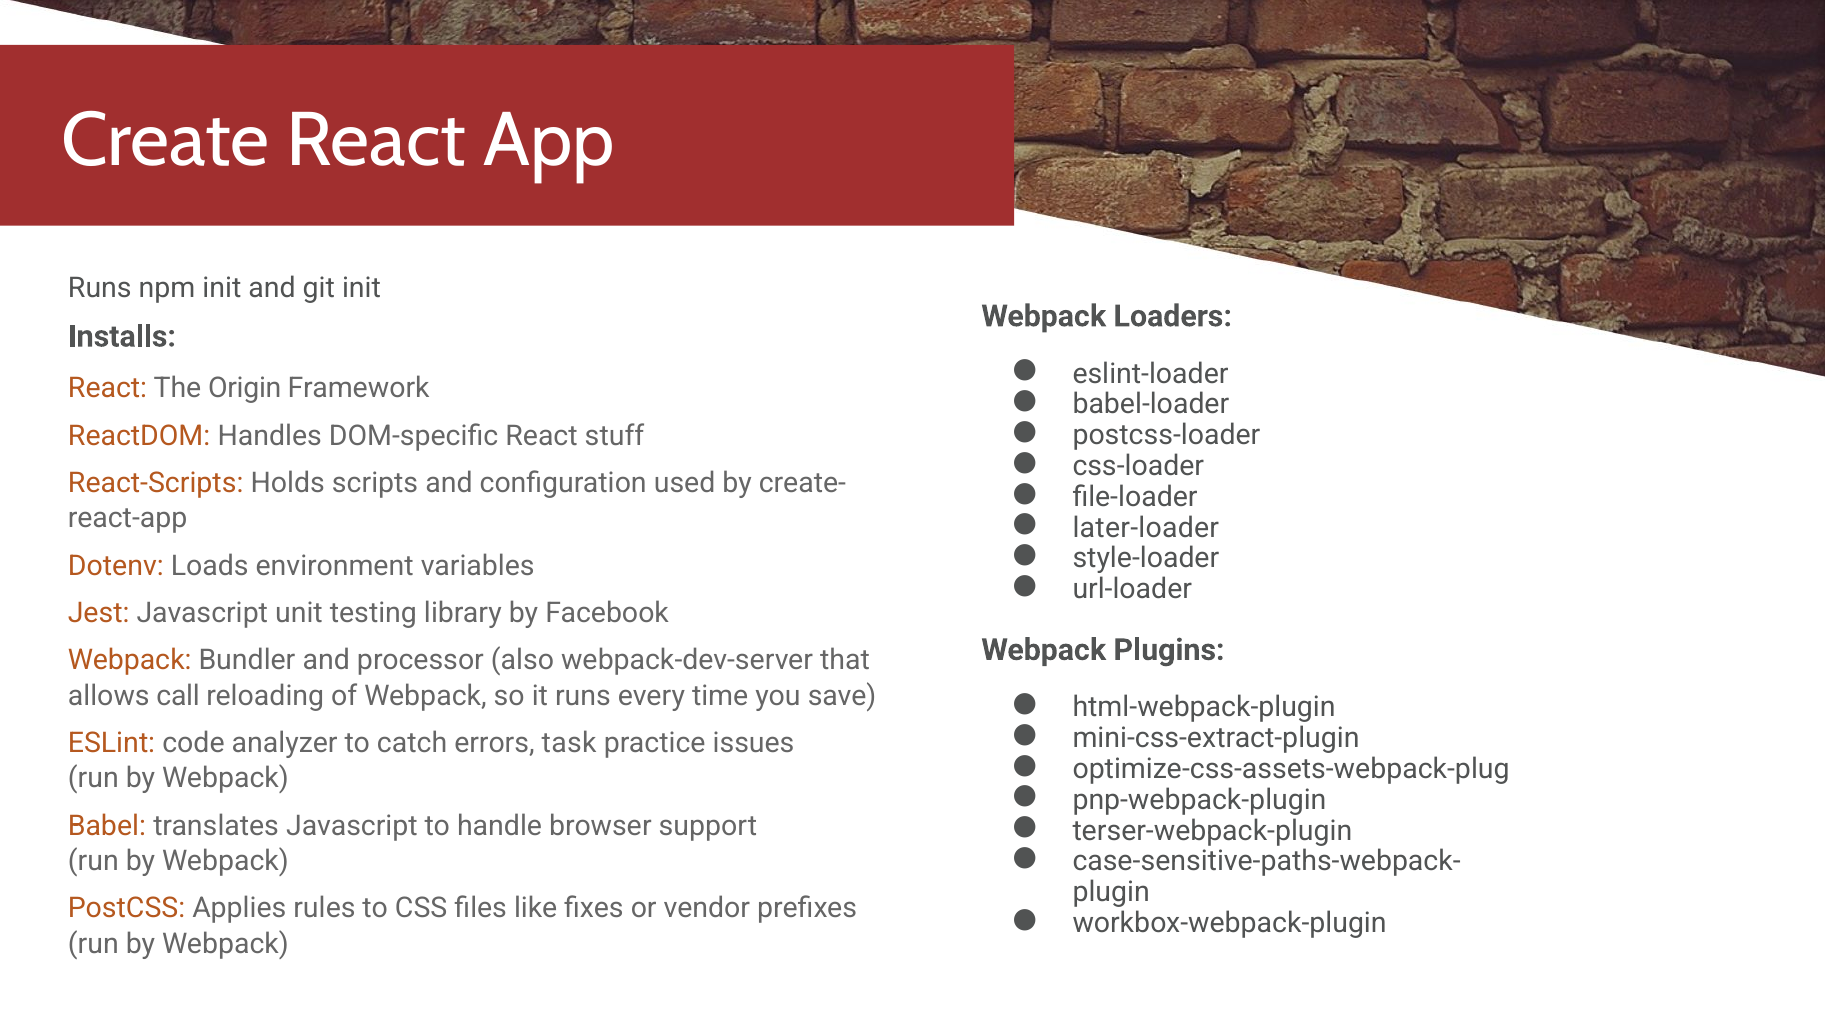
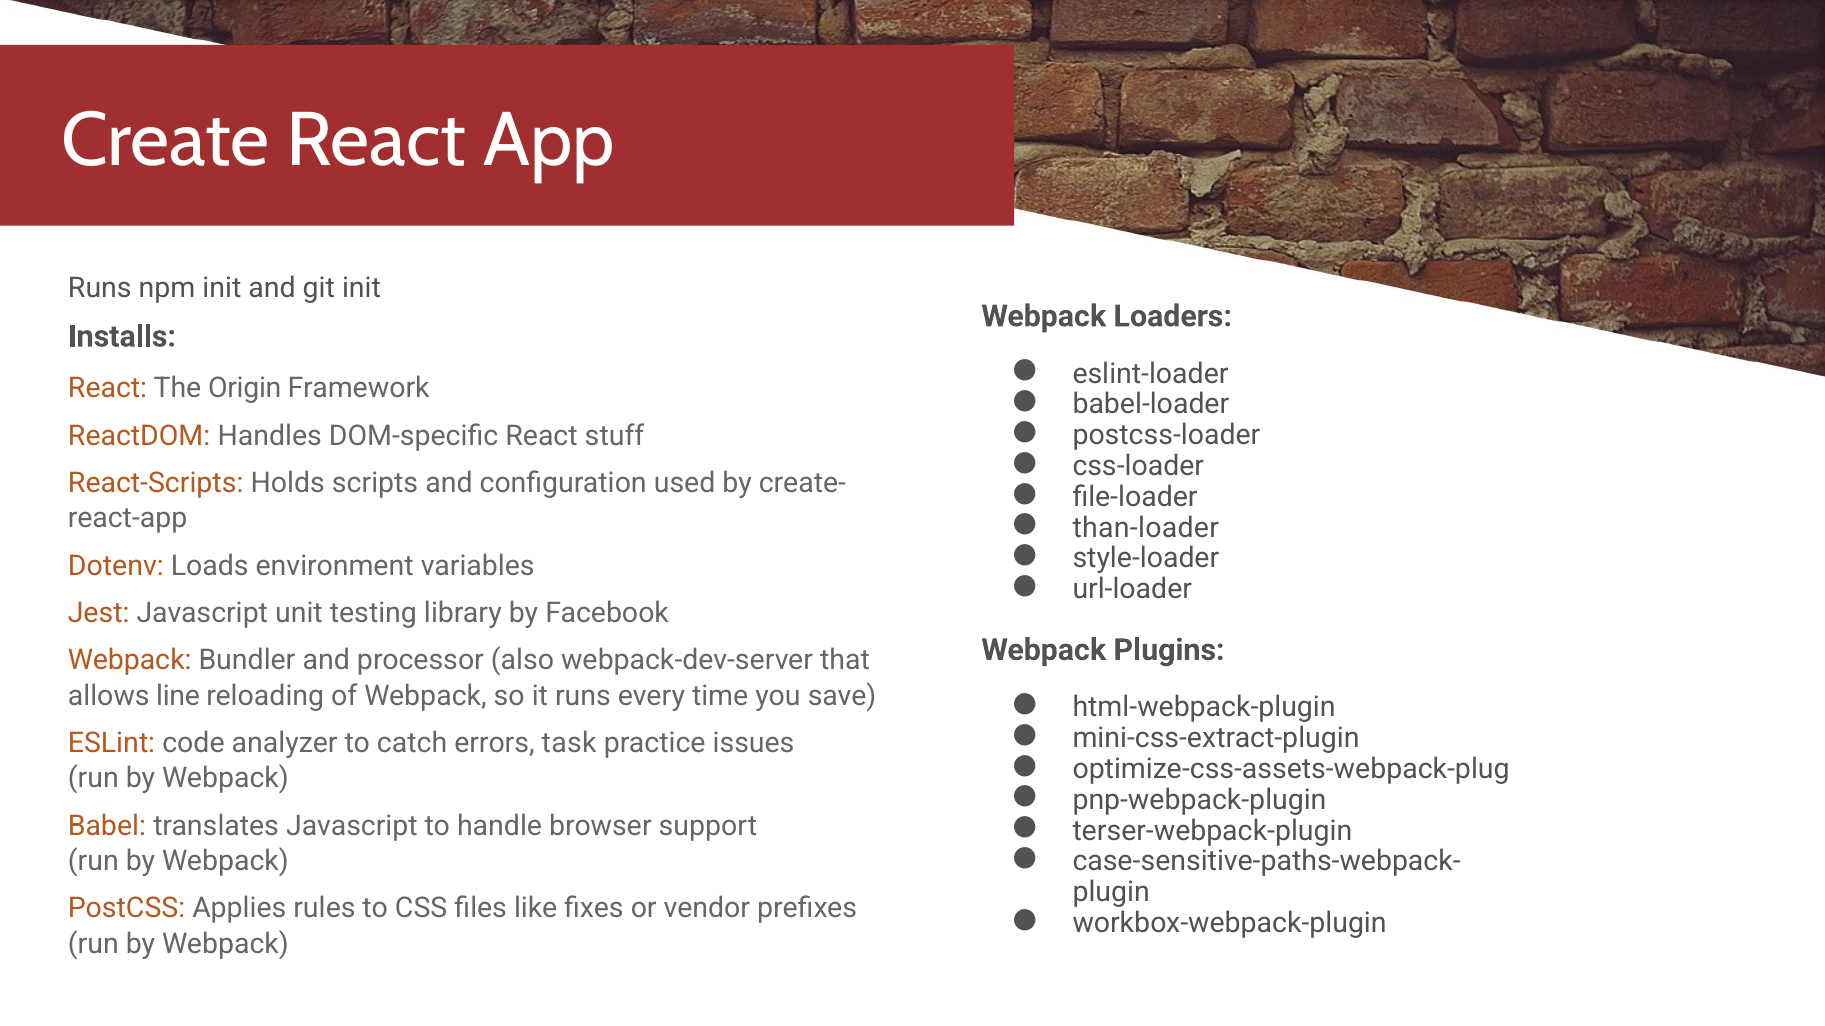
later-loader: later-loader -> than-loader (1146, 528)
call: call -> line (178, 696)
